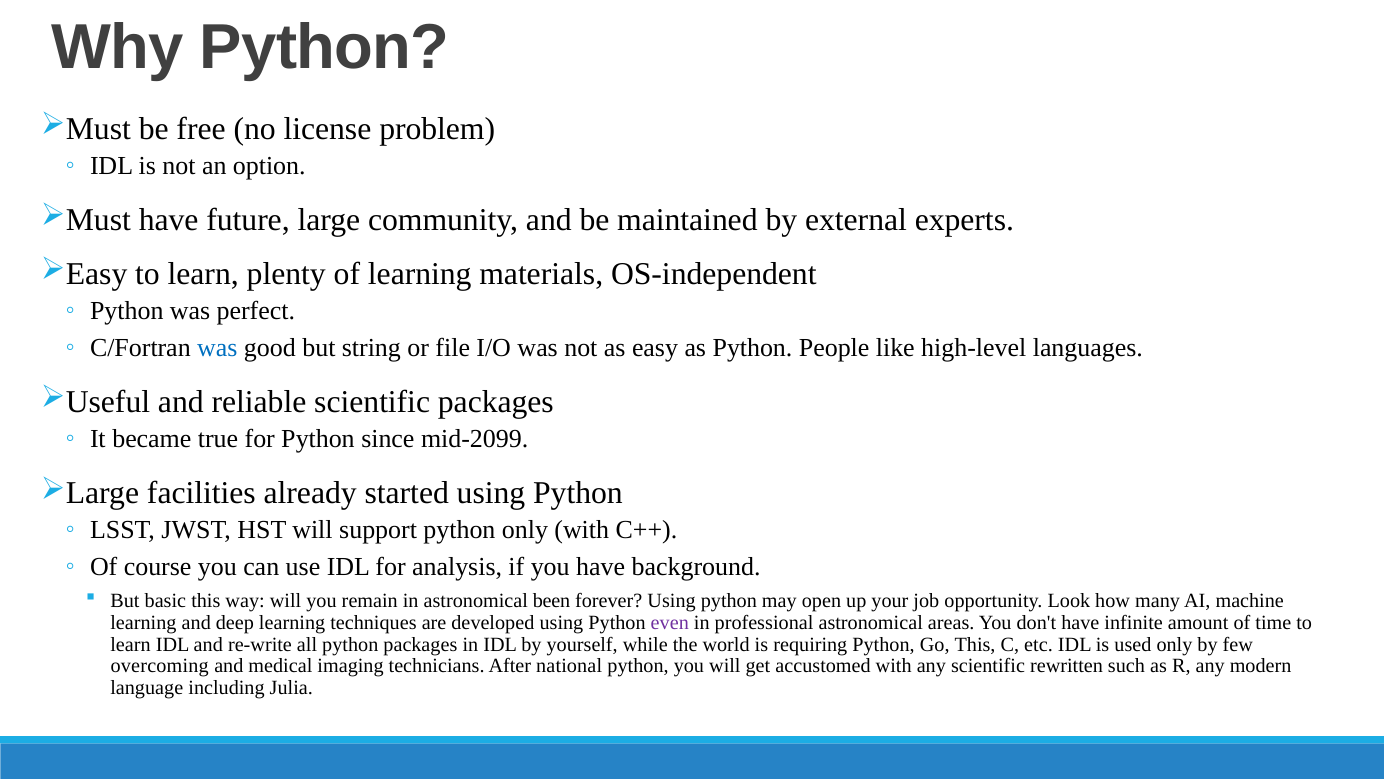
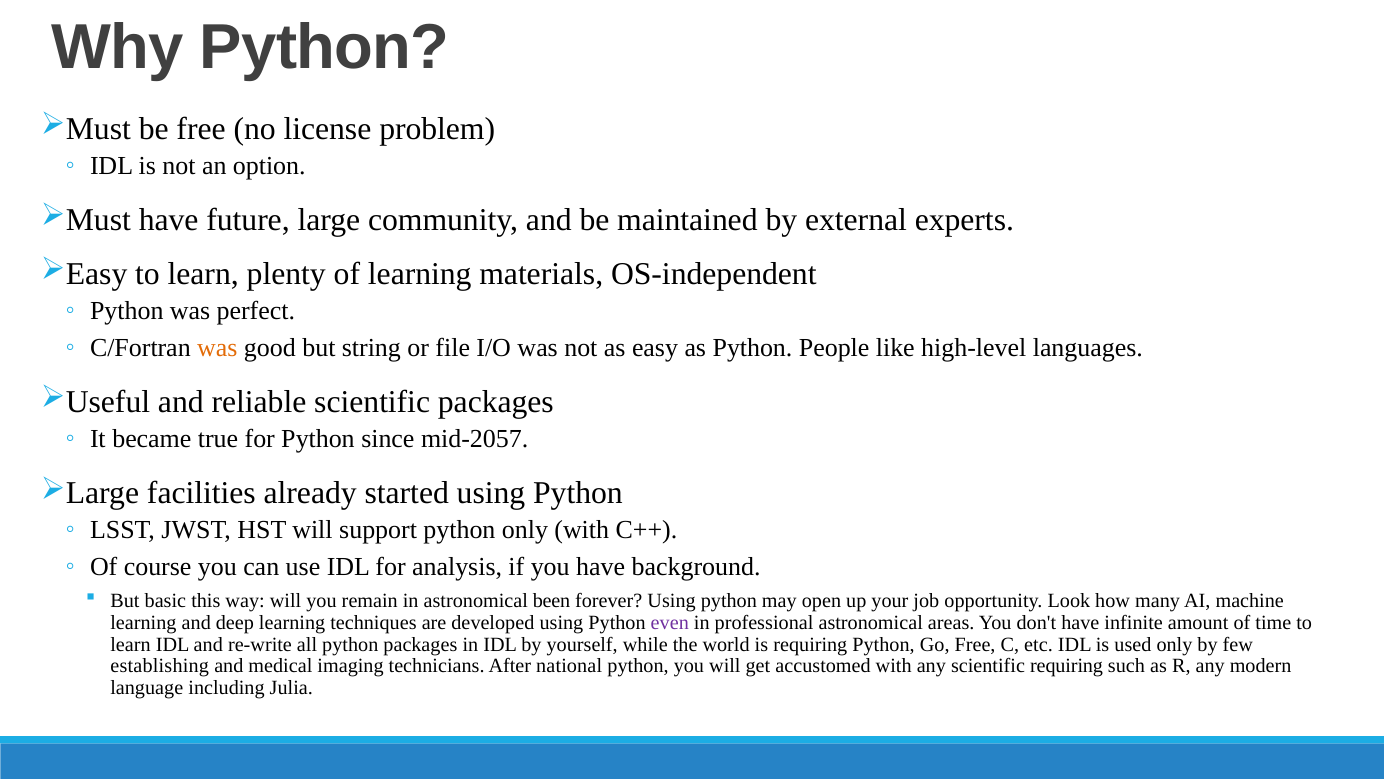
was colour: blue -> orange (217, 348)
mid-2099: mid-2099 -> mid-2057 (475, 439)
Go This: This -> Free (975, 644)
overcoming: overcoming -> establishing (160, 666)
scientific rewritten: rewritten -> requiring (1067, 666)
